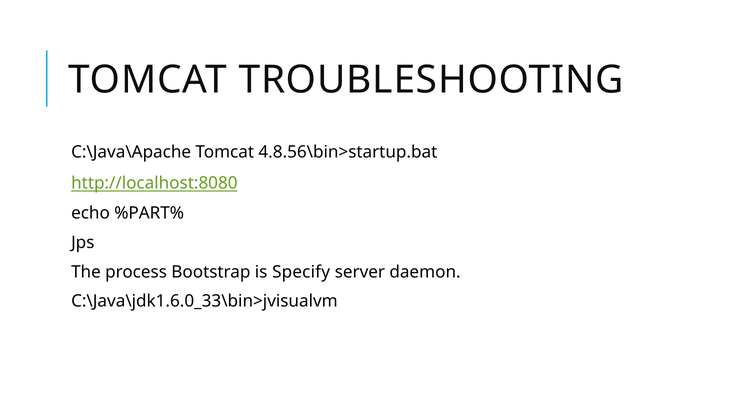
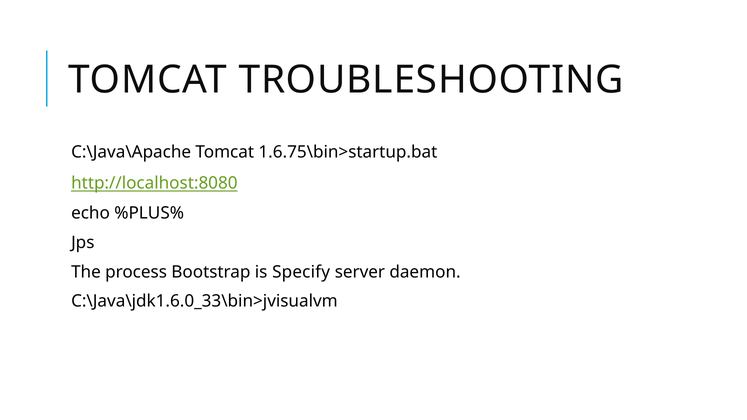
4.8.56\bin>startup.bat: 4.8.56\bin>startup.bat -> 1.6.75\bin>startup.bat (348, 152)
%PART%: %PART% -> %PLUS% (149, 213)
